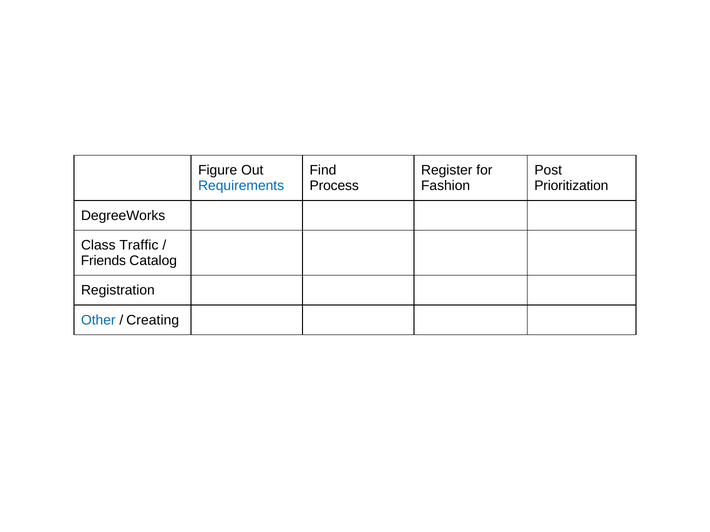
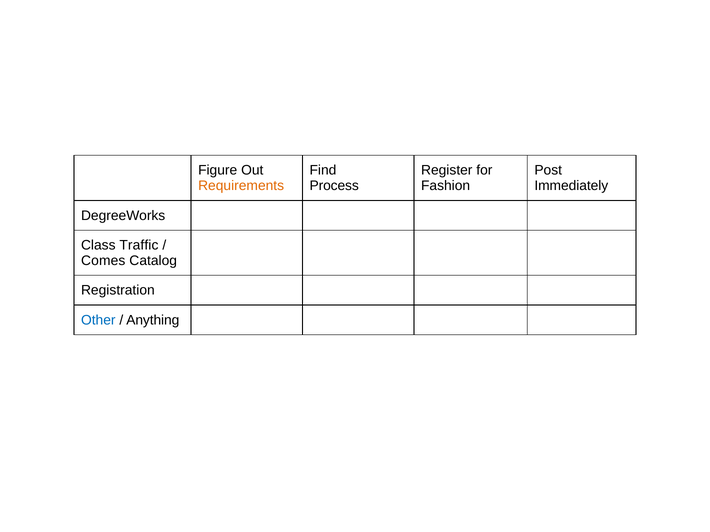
Requirements colour: blue -> orange (241, 186)
Prioritization: Prioritization -> Immediately (571, 186)
Friends: Friends -> Comes (103, 261)
Creating: Creating -> Anything (153, 320)
